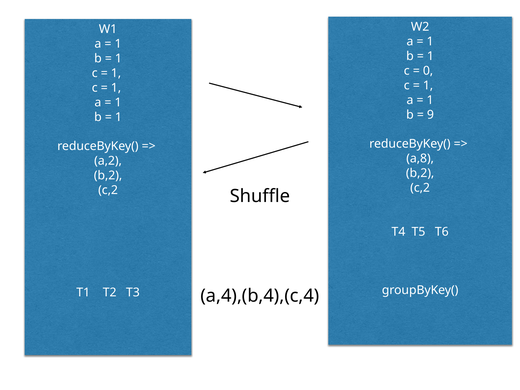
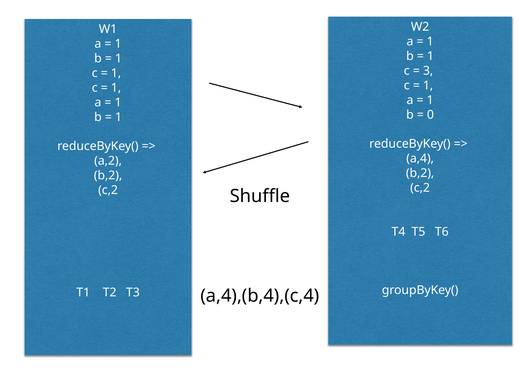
0: 0 -> 3 (428, 71)
9: 9 -> 0 (430, 115)
a,8: a,8 -> a,4 (420, 159)
